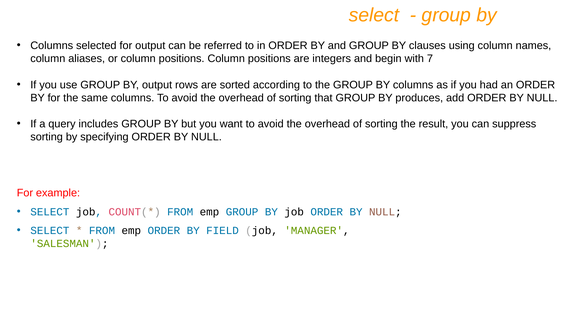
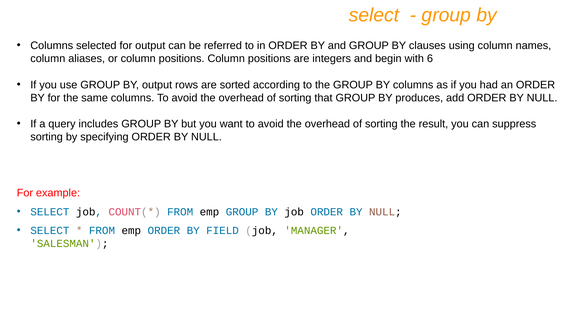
7: 7 -> 6 (430, 59)
